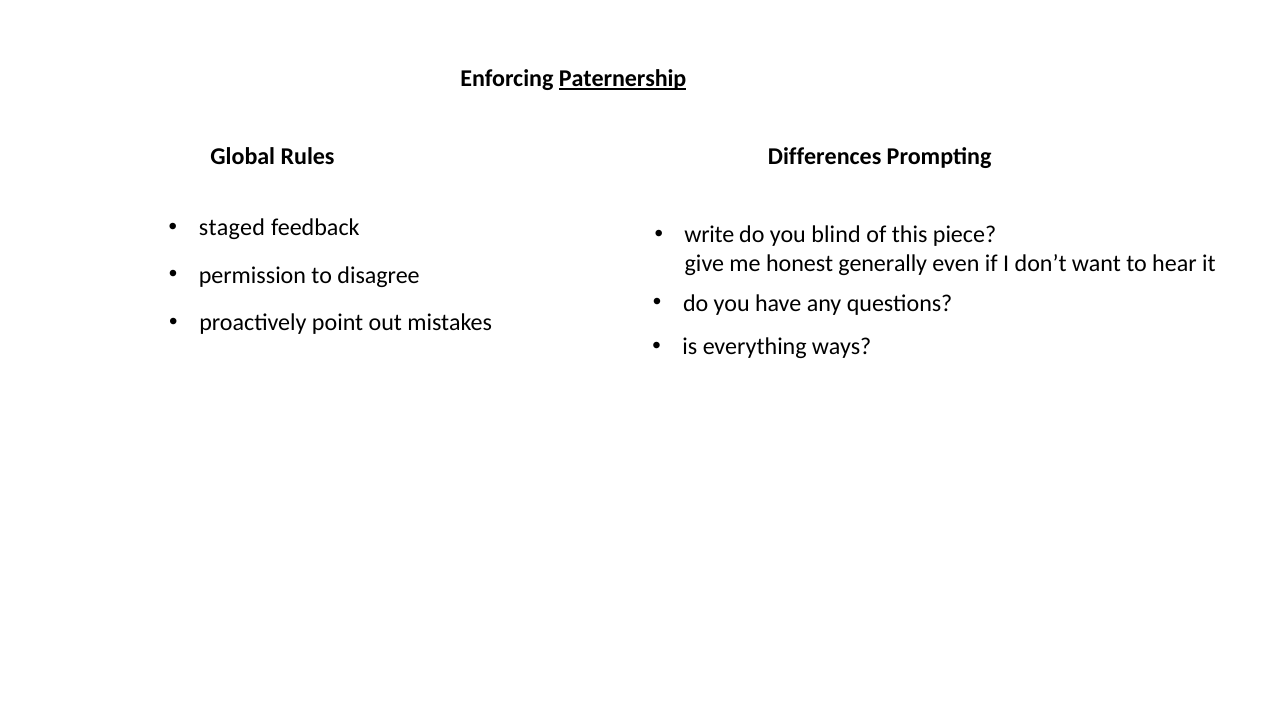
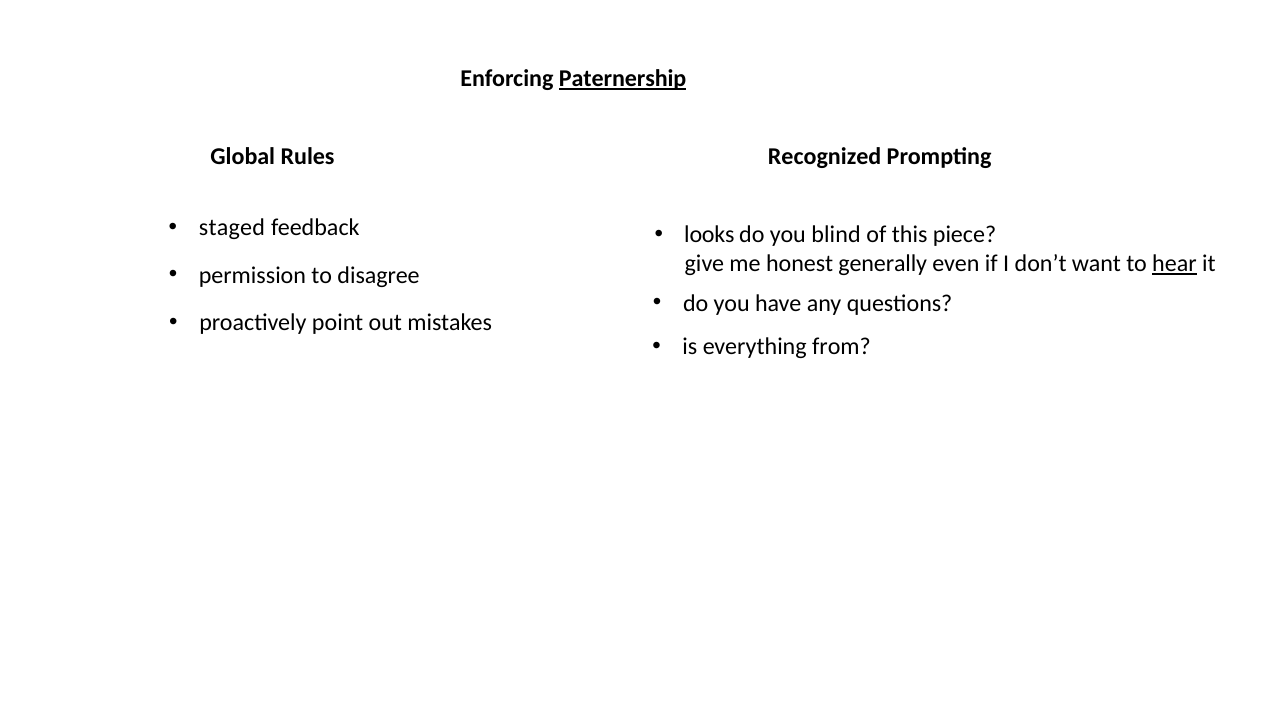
Differences: Differences -> Recognized (825, 157)
write: write -> looks (709, 235)
hear underline: none -> present (1174, 264)
ways: ways -> from (841, 347)
